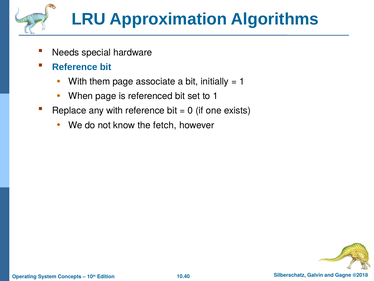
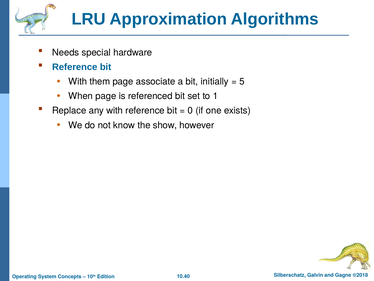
1: 1 -> 5 (242, 81)
fetch: fetch -> show (165, 125)
